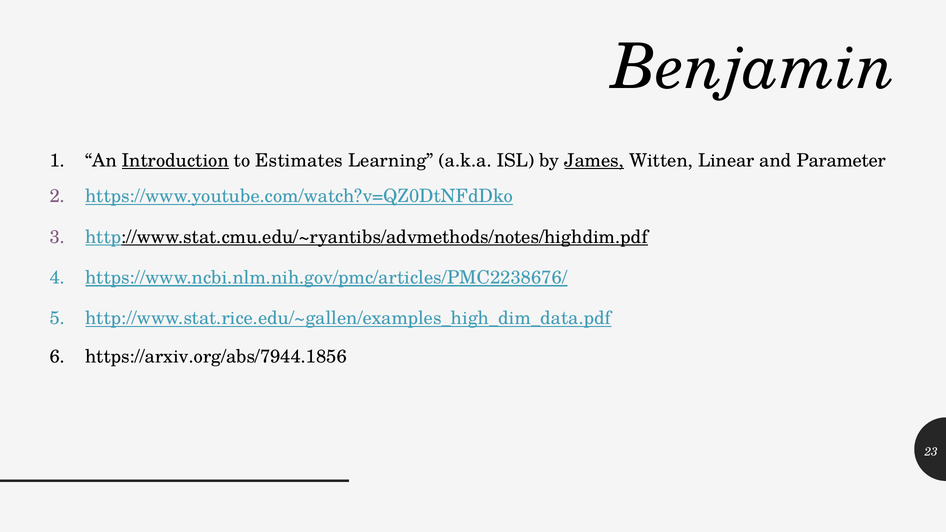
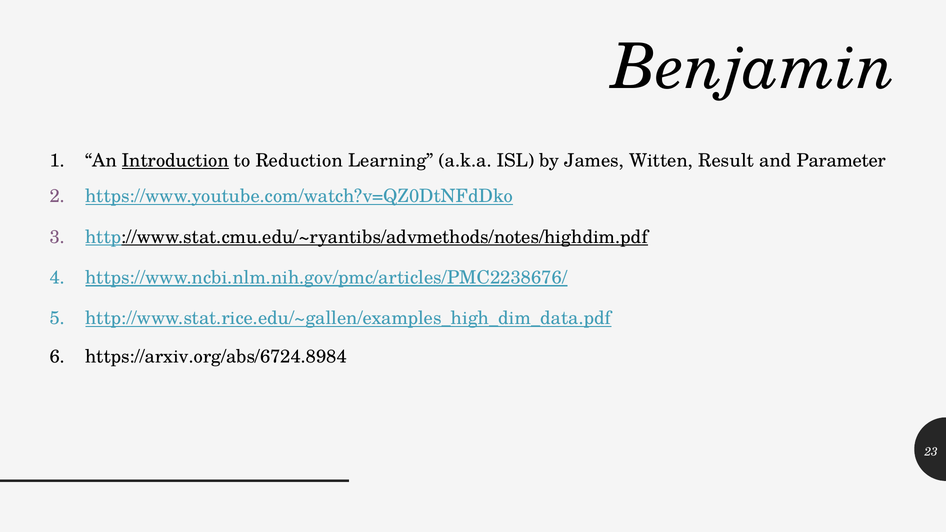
Estimates: Estimates -> Reduction (299, 161)
James underline: present -> none (594, 161)
Linear: Linear -> Result (726, 161)
https://arxiv.org/abs/7944.1856: https://arxiv.org/abs/7944.1856 -> https://arxiv.org/abs/6724.8984 (216, 357)
